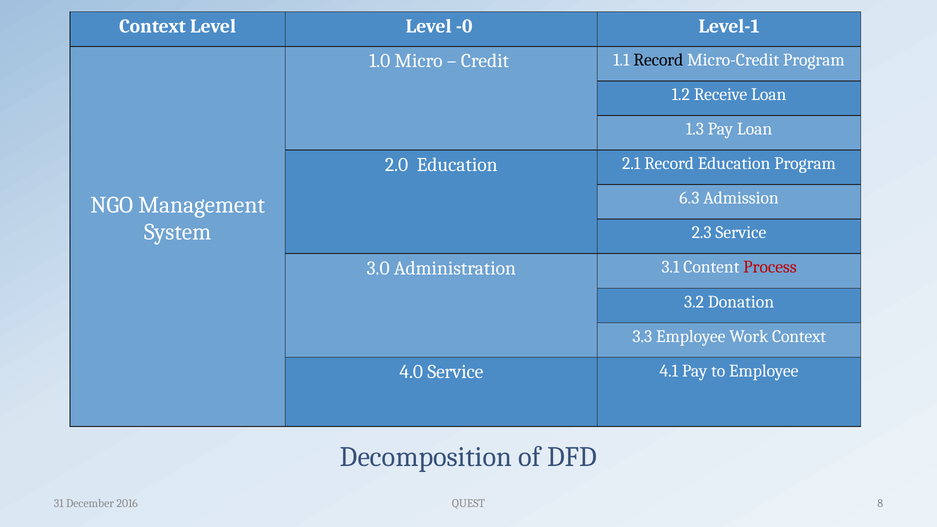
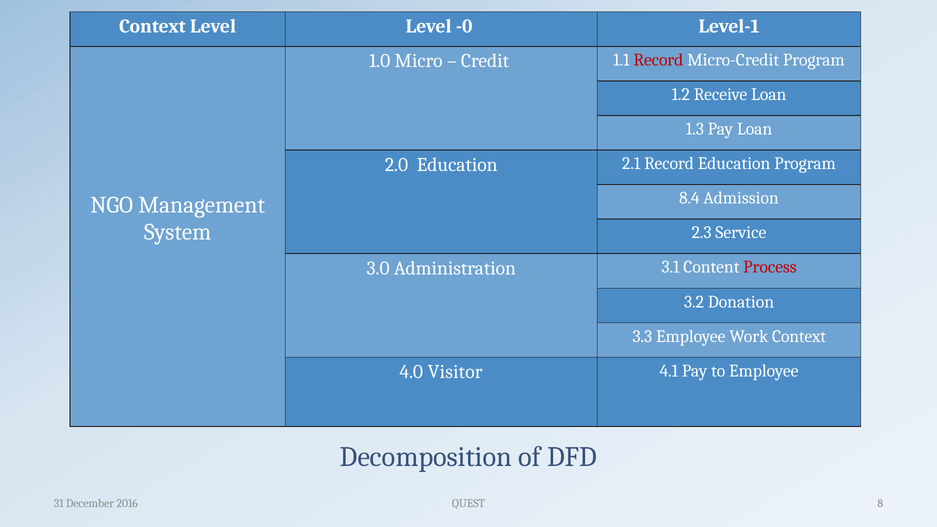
Record colour: black -> red (658, 60)
6.3: 6.3 -> 8.4 (689, 198)
4.0 Service: Service -> Visitor (455, 372)
